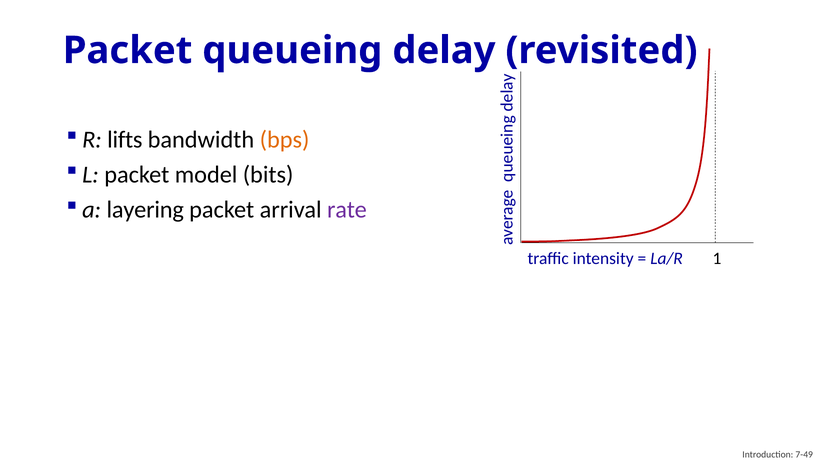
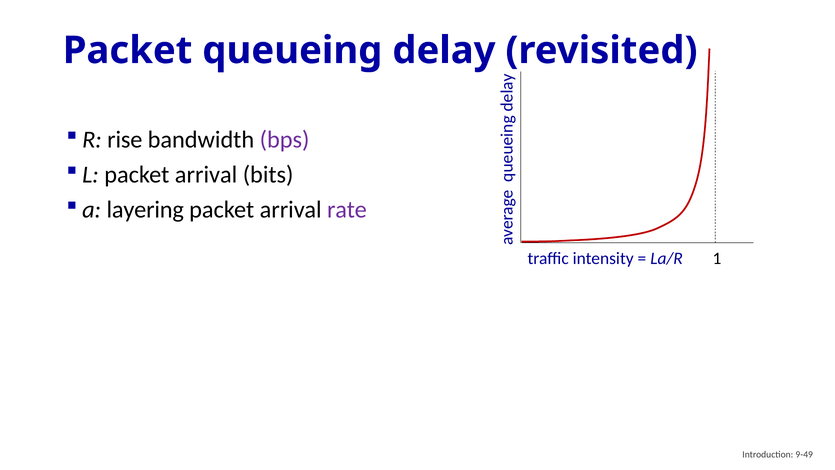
lifts: lifts -> rise (125, 140)
bps colour: orange -> purple (285, 140)
L packet model: model -> arrival (206, 175)
7-49: 7-49 -> 9-49 (804, 454)
